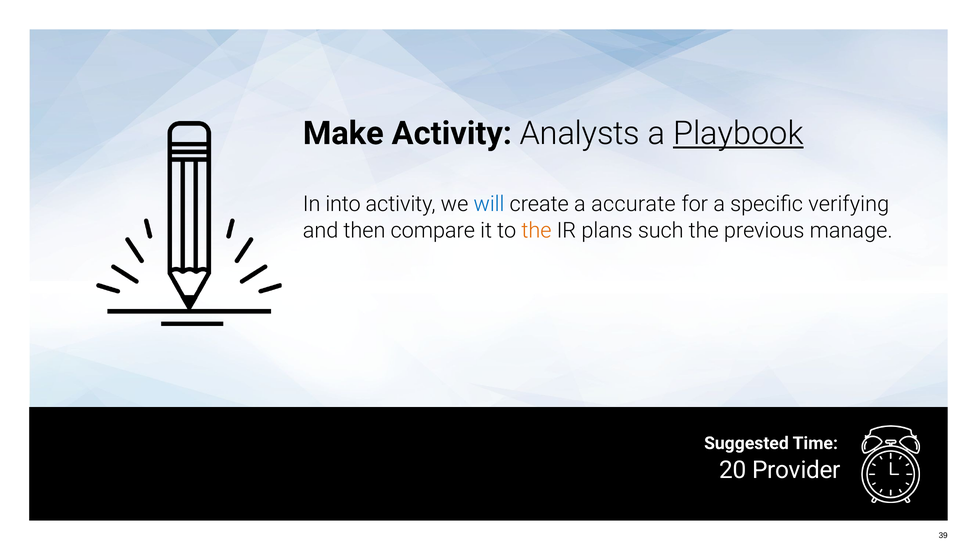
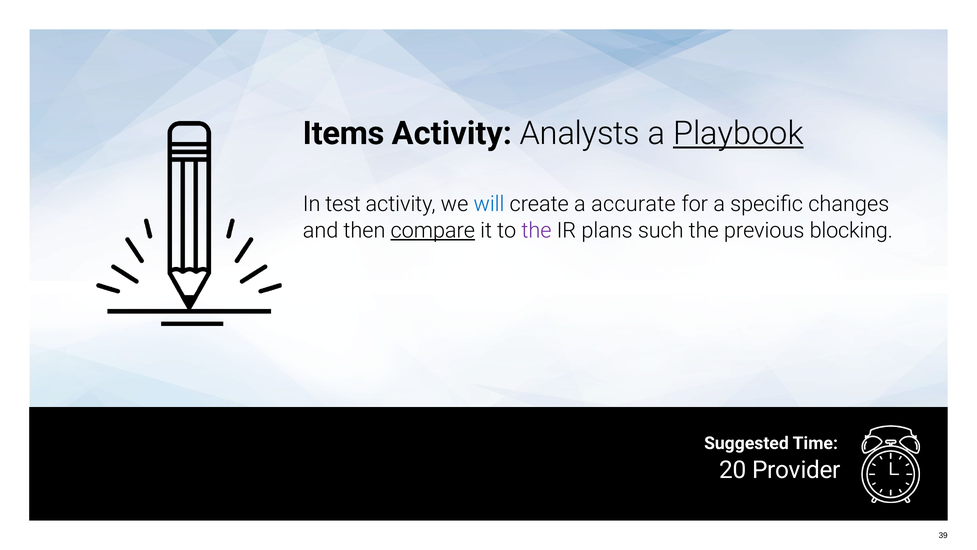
Make: Make -> Items (343, 133)
into: into -> test (343, 204)
verifying: verifying -> changes (849, 204)
compare underline: none -> present (433, 230)
the colour: orange -> purple (536, 230)
manage: manage -> blocking (851, 230)
